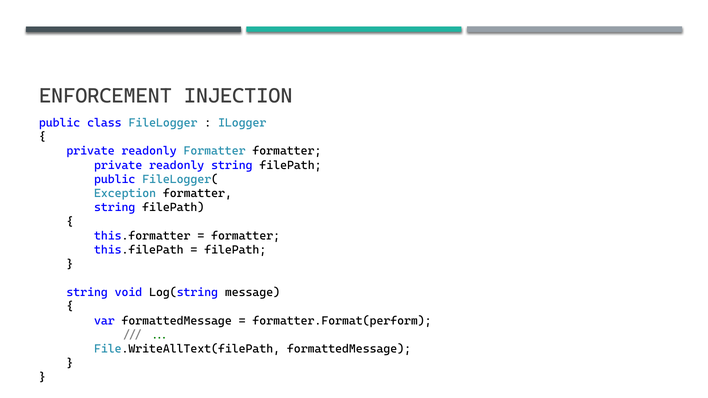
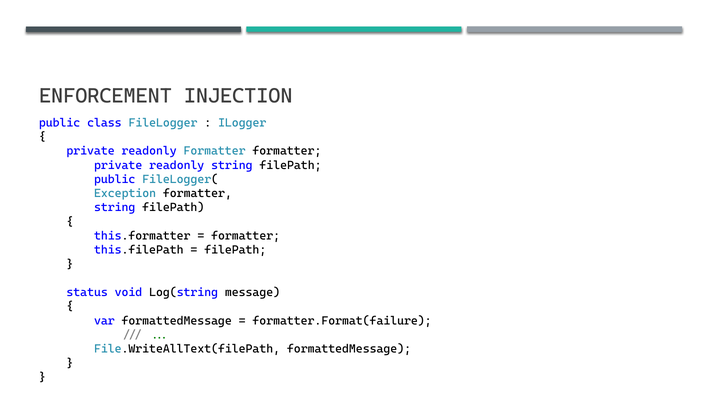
string: string -> status (87, 293)
formatter.Format(perform: formatter.Format(perform -> formatter.Format(failure (342, 321)
